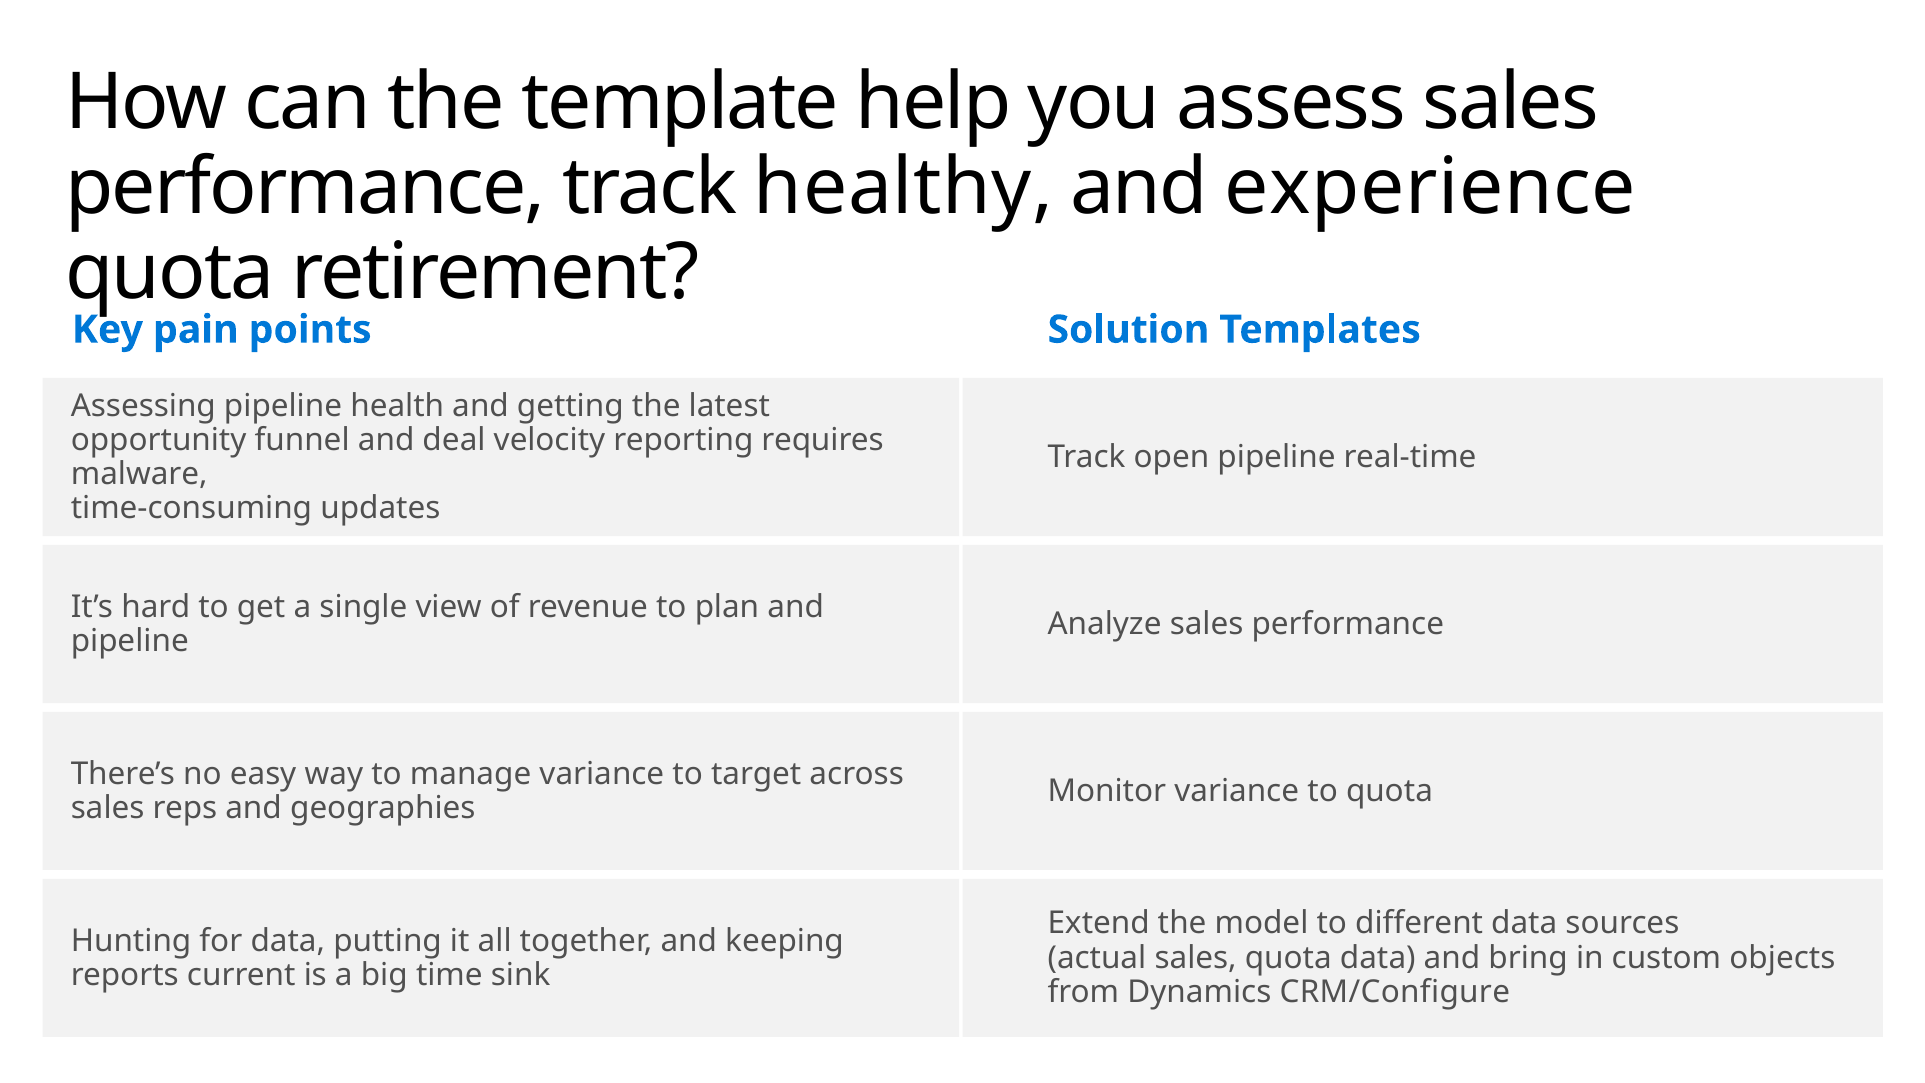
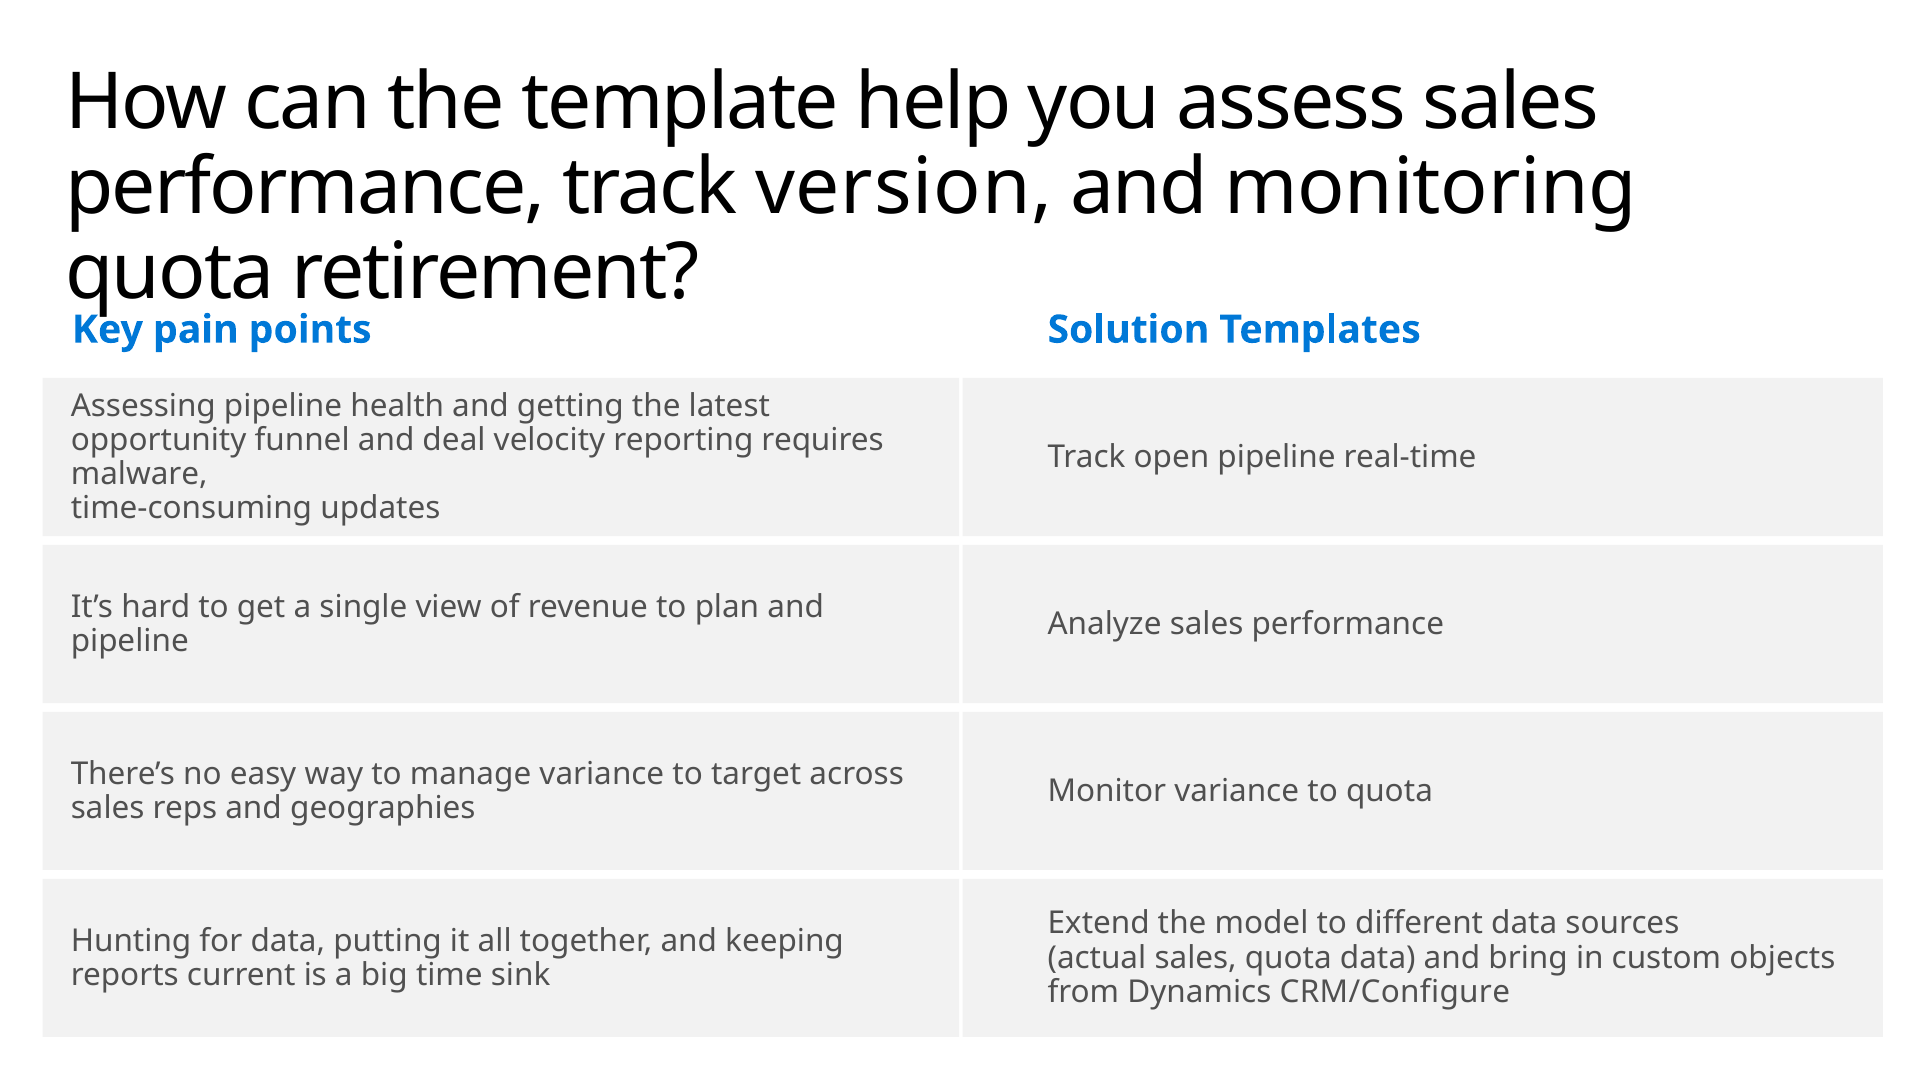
healthy: healthy -> version (904, 187)
experience: experience -> monitoring (1431, 187)
